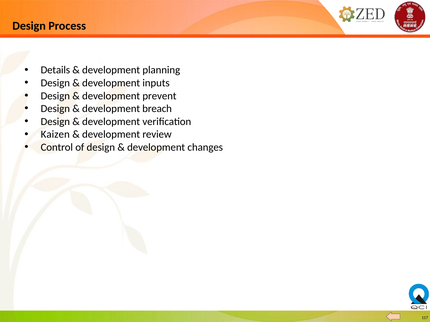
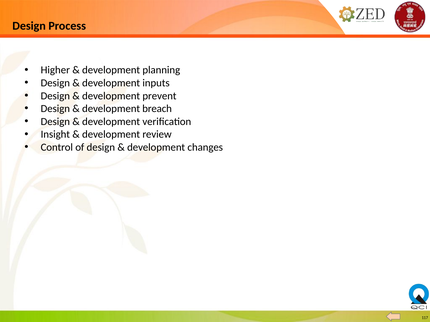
Details: Details -> Higher (55, 70)
Kaizen: Kaizen -> Insight (55, 135)
